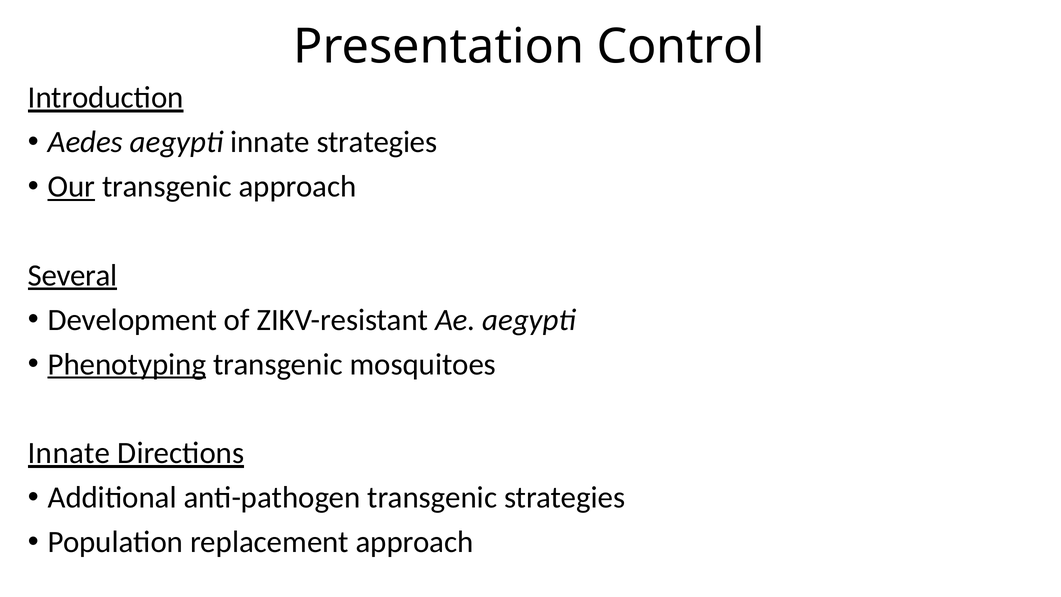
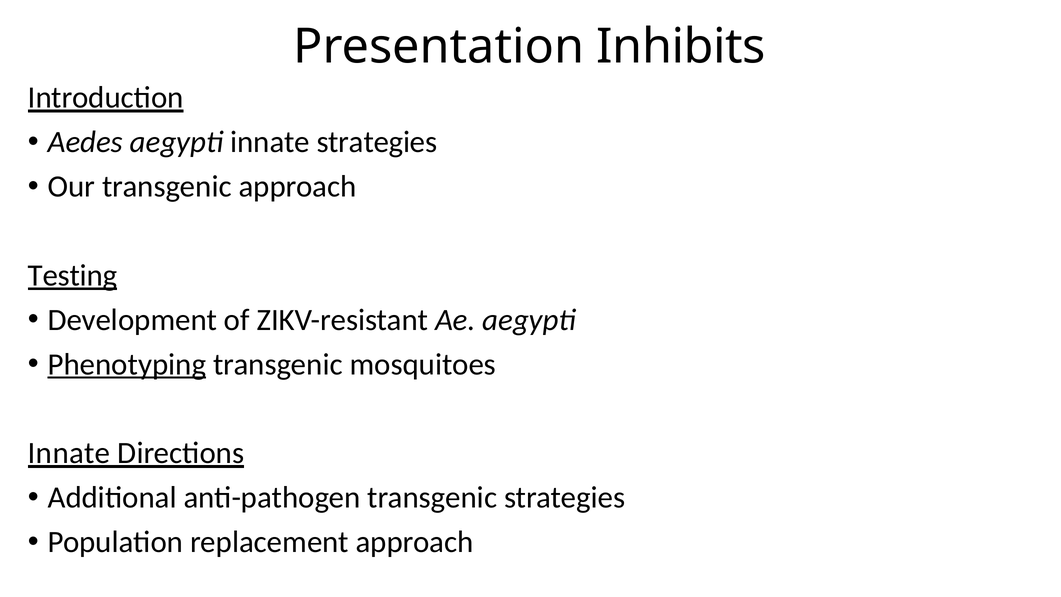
Control: Control -> Inhibits (681, 47)
Our underline: present -> none (71, 187)
Several: Several -> Testing (73, 275)
